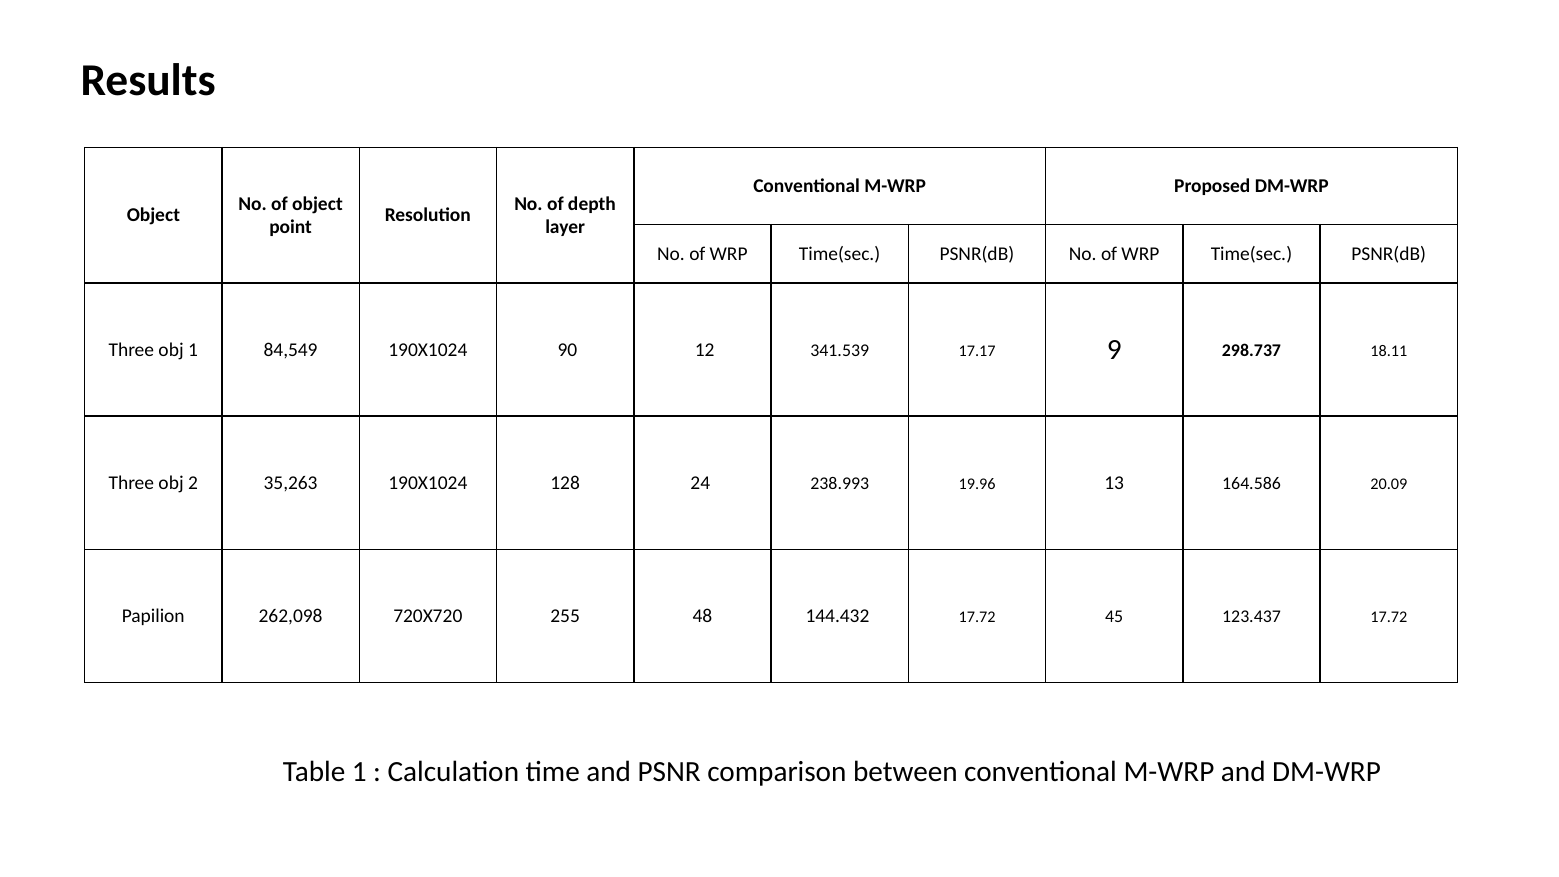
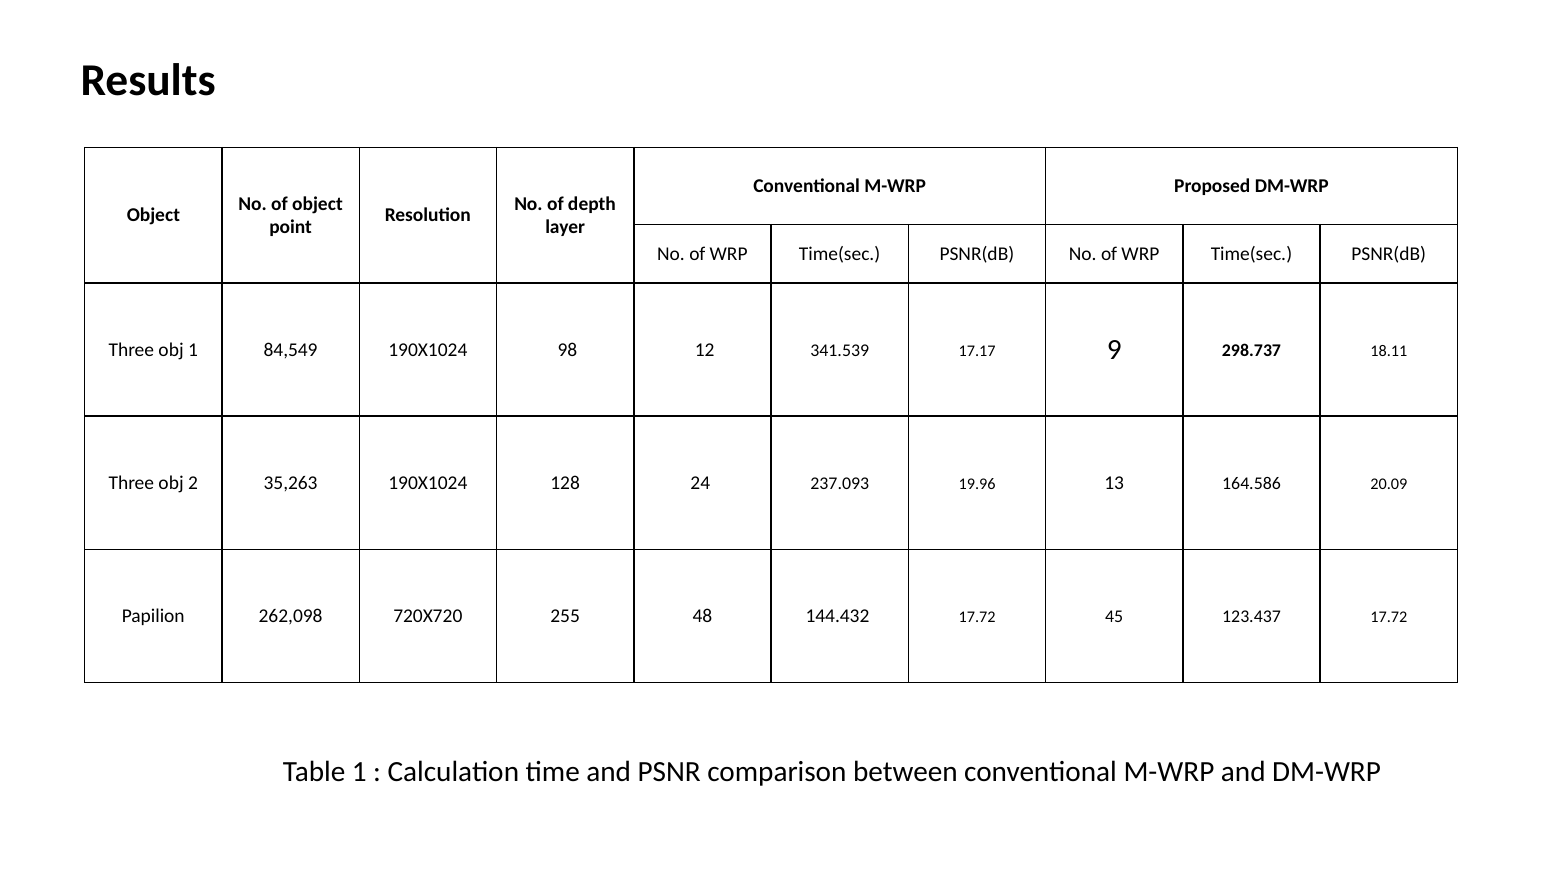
90: 90 -> 98 (567, 350)
238.993: 238.993 -> 237.093 (840, 484)
